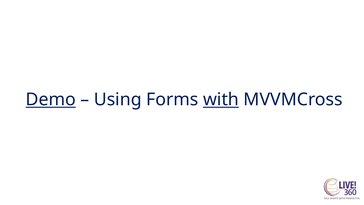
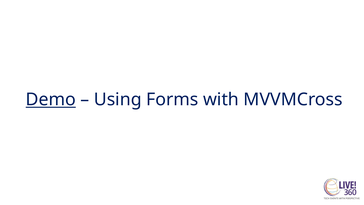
with underline: present -> none (221, 100)
